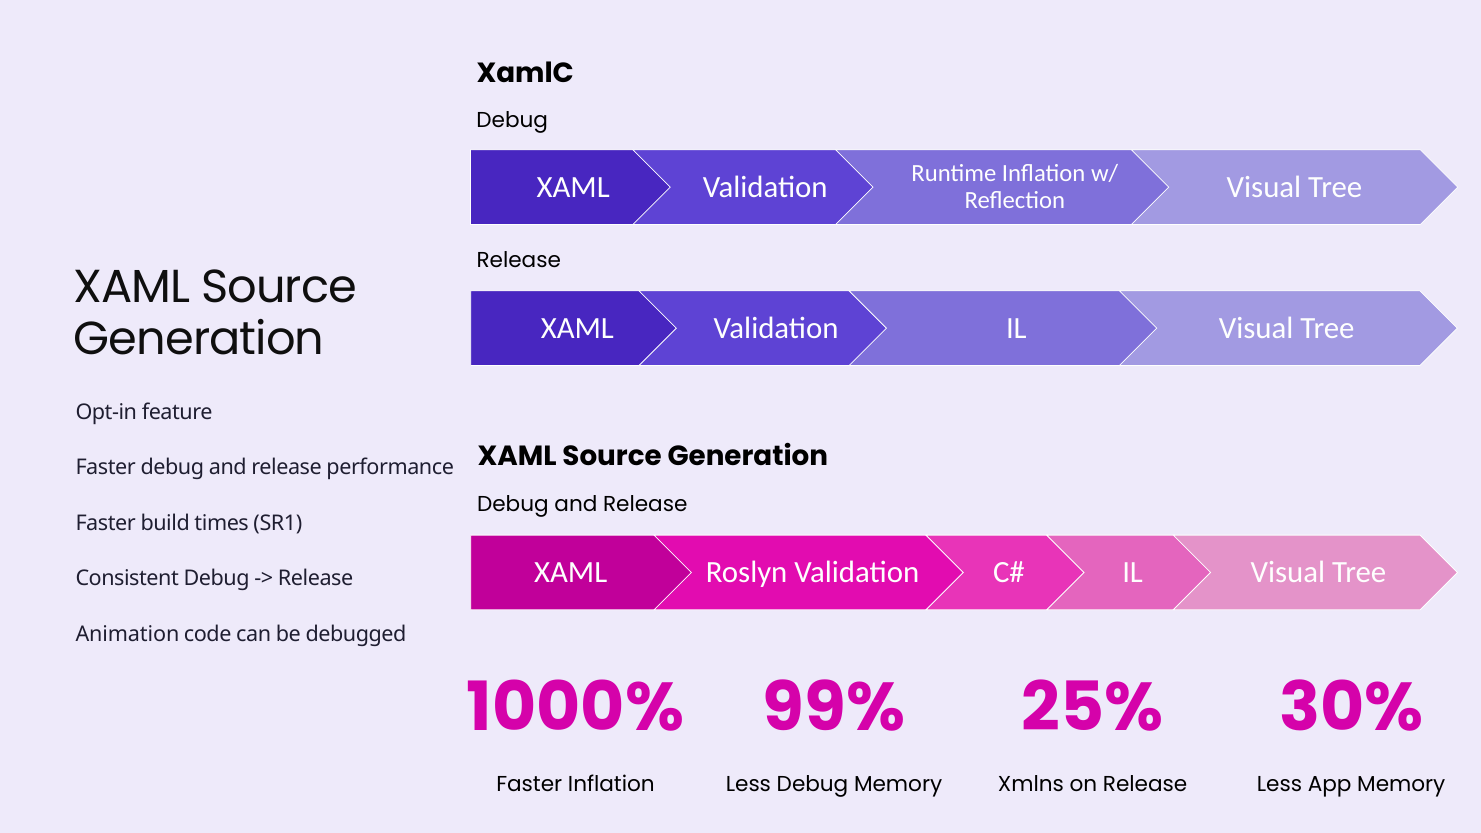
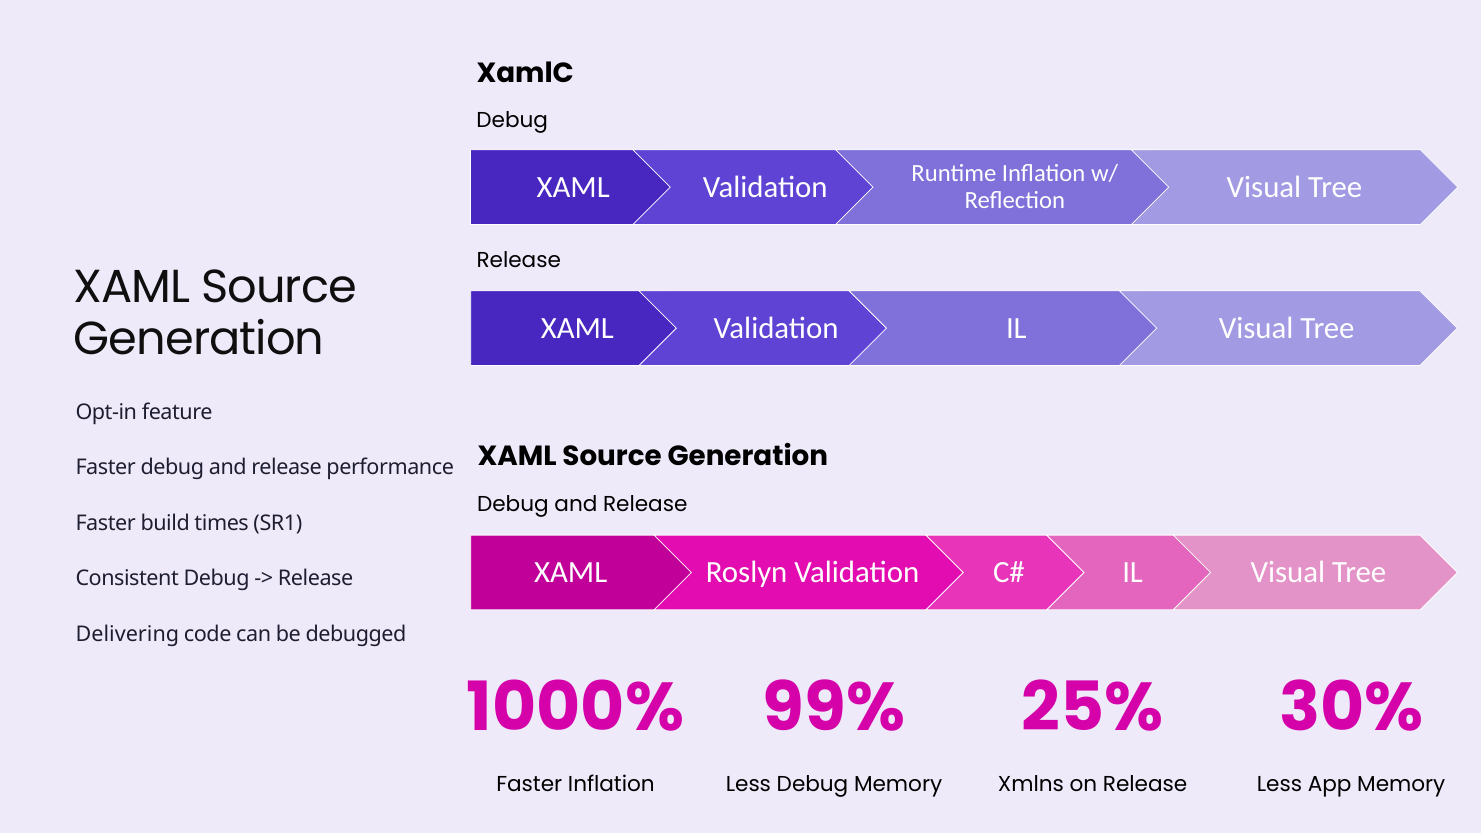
Animation: Animation -> Delivering (127, 634)
